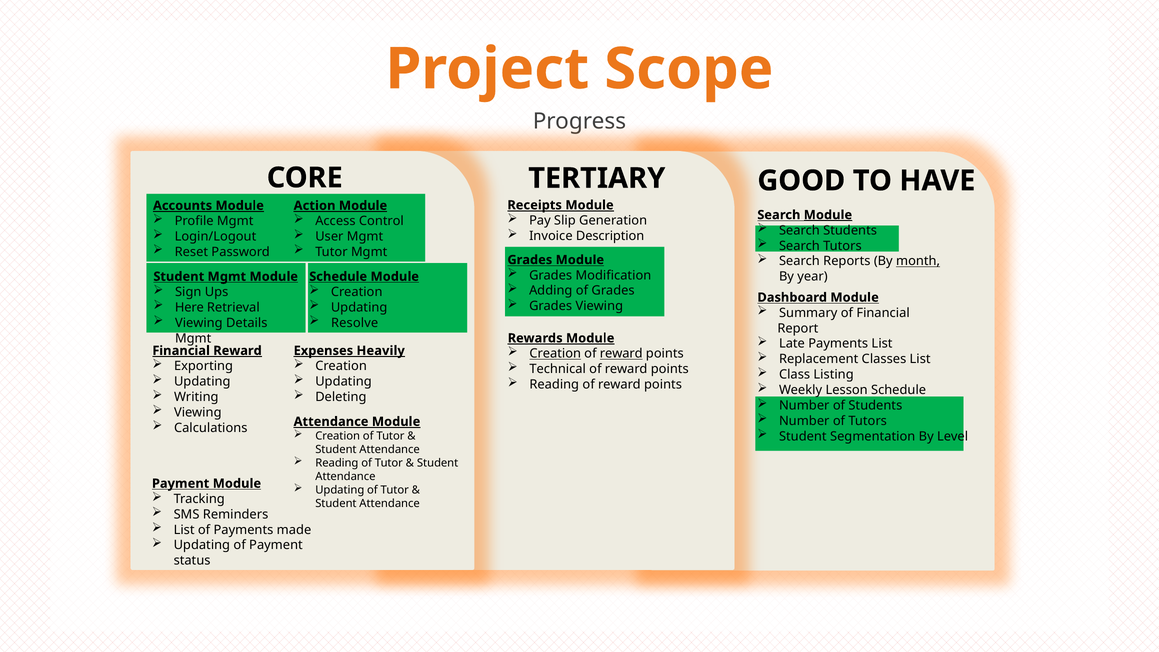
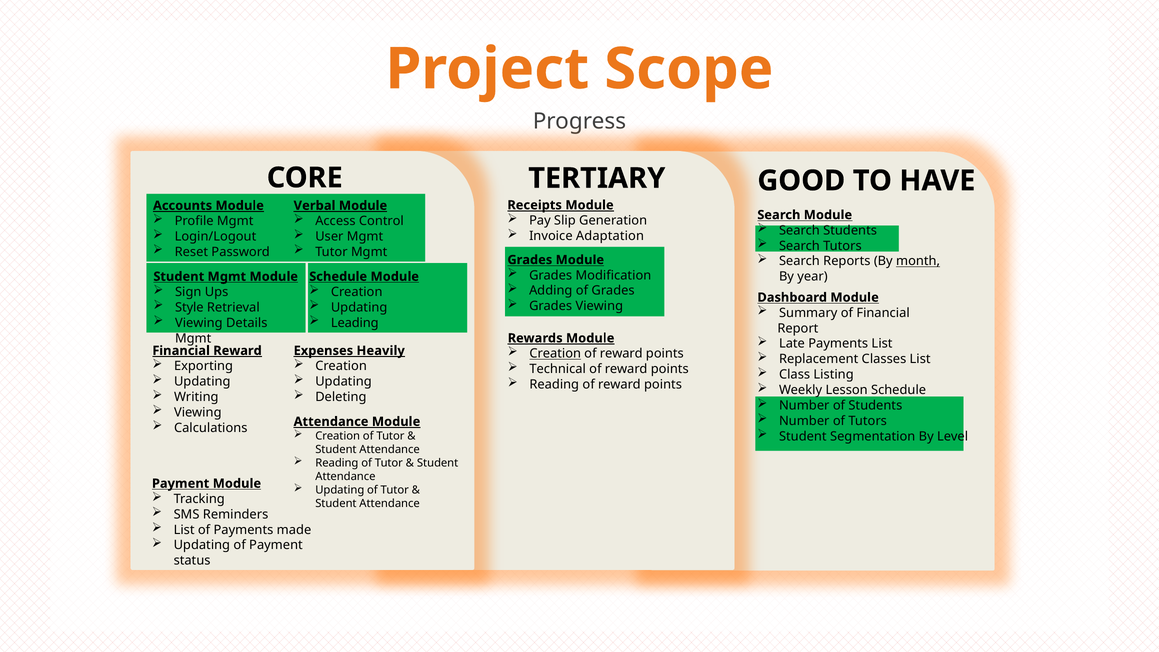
Action: Action -> Verbal (315, 206)
Module underline: present -> none (828, 215)
Description: Description -> Adaptation (610, 236)
Here: Here -> Style (189, 307)
Resolve: Resolve -> Leading (355, 323)
reward underline: present -> none (621, 354)
